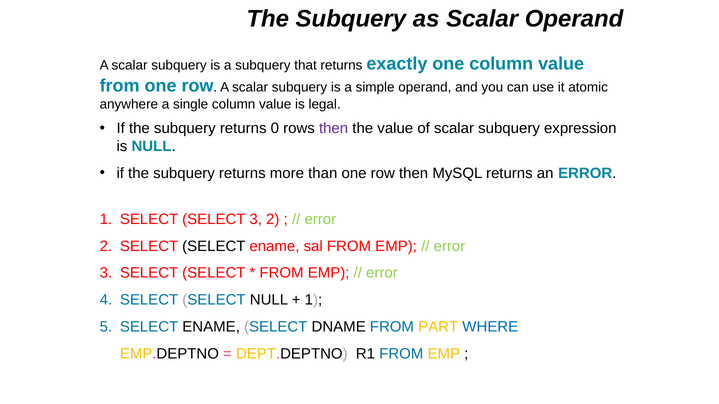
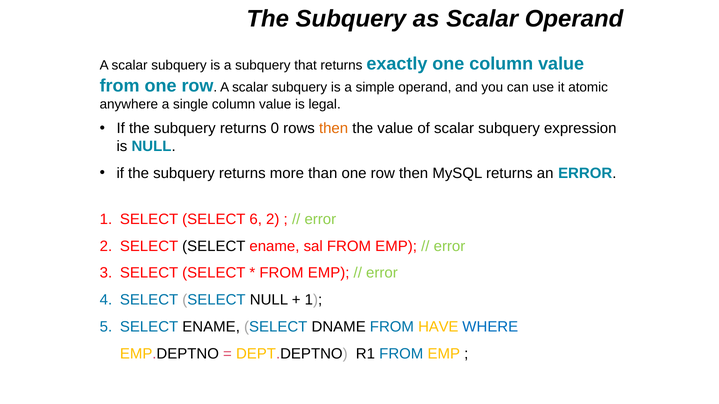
then colour: purple -> orange (334, 129)
SELECT 3: 3 -> 6 (256, 219)
PART: PART -> HAVE (438, 327)
